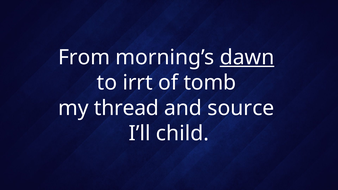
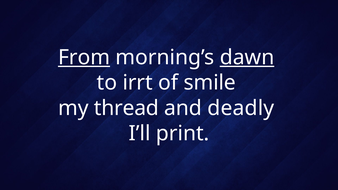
From underline: none -> present (84, 57)
tomb: tomb -> smile (210, 83)
source: source -> deadly (241, 108)
child: child -> print (183, 133)
